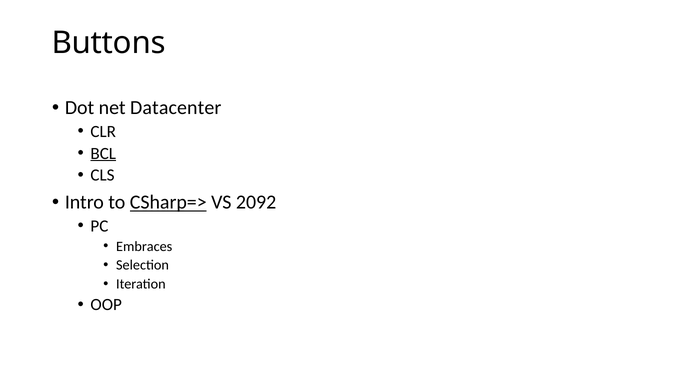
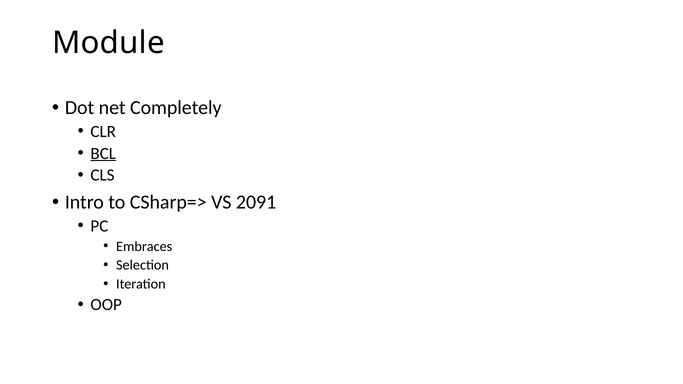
Buttons: Buttons -> Module (108, 43)
Datacenter: Datacenter -> Completely (176, 108)
CSharp=> underline: present -> none (168, 202)
2092: 2092 -> 2091 (256, 202)
